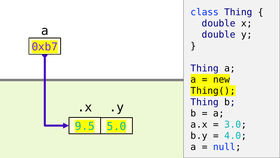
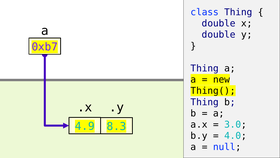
9.5: 9.5 -> 4.9 (85, 126)
5.0: 5.0 -> 8.3 (117, 126)
